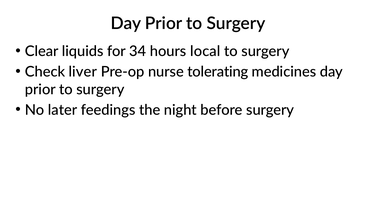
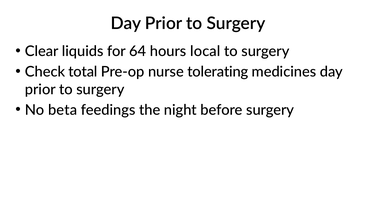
34: 34 -> 64 (138, 51)
liver: liver -> total (83, 72)
later: later -> beta (63, 110)
